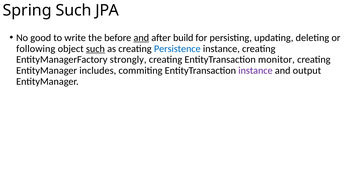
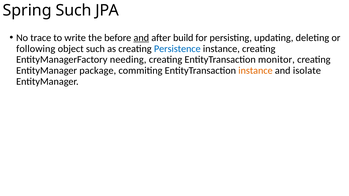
good: good -> trace (41, 38)
such underline: present -> none (95, 49)
strongly: strongly -> needing (128, 60)
includes: includes -> package (98, 71)
instance colour: purple -> orange (255, 71)
output: output -> isolate (307, 71)
